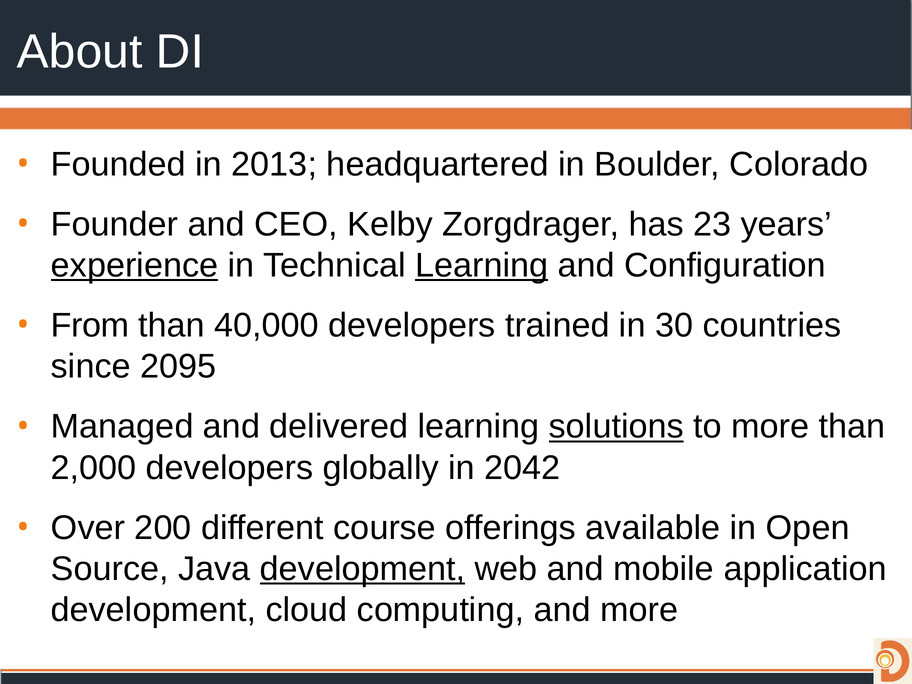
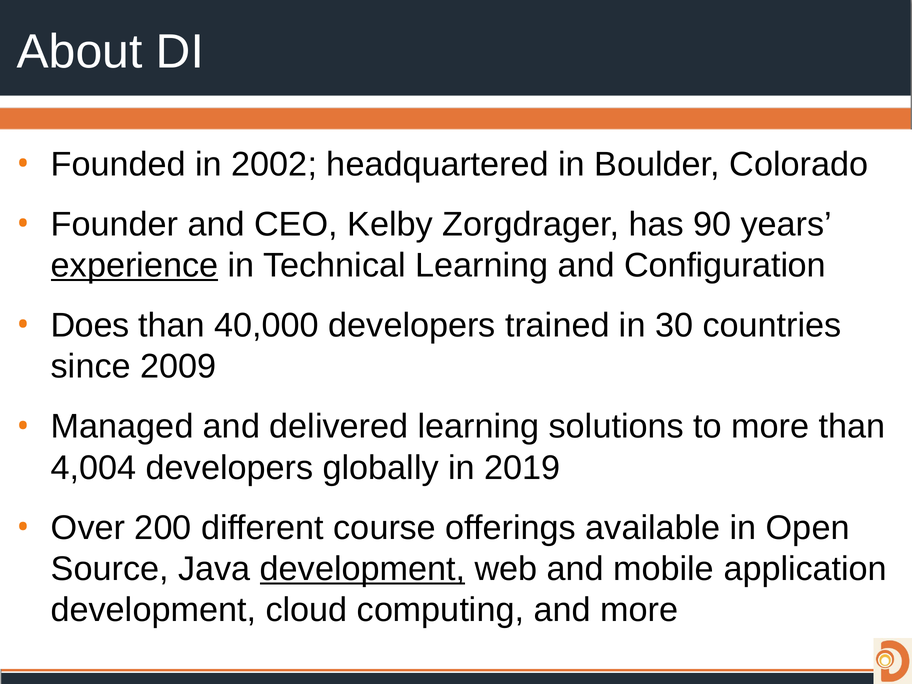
2013: 2013 -> 2002 (274, 164)
23: 23 -> 90 (712, 224)
Learning underline: present -> none (482, 265)
From: From -> Does (90, 326)
2095: 2095 -> 2009 (178, 367)
solutions underline: present -> none (616, 427)
2,000: 2,000 -> 4,004 (94, 468)
2042: 2042 -> 2019 (522, 468)
